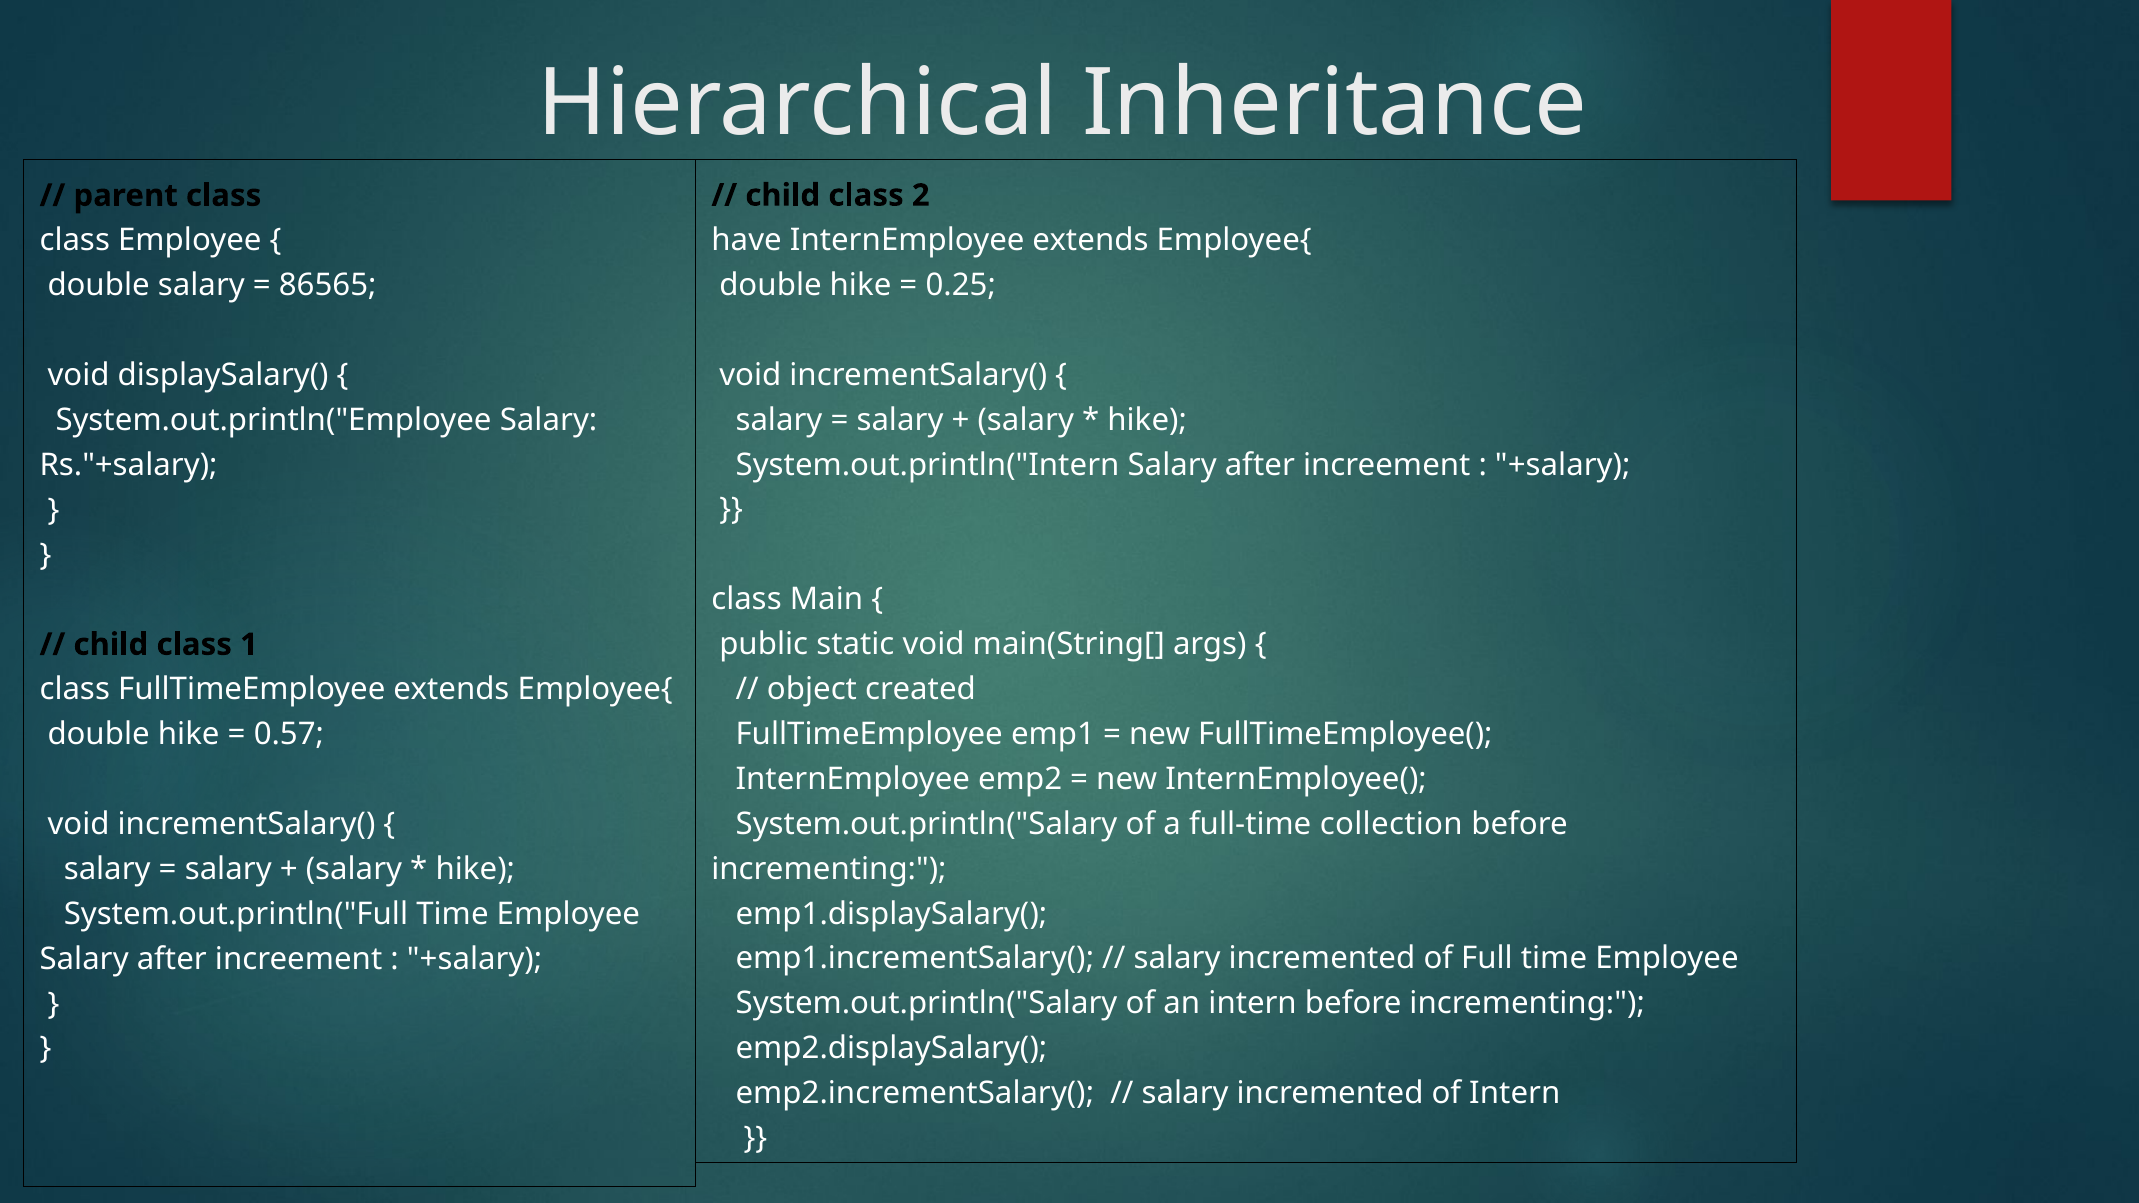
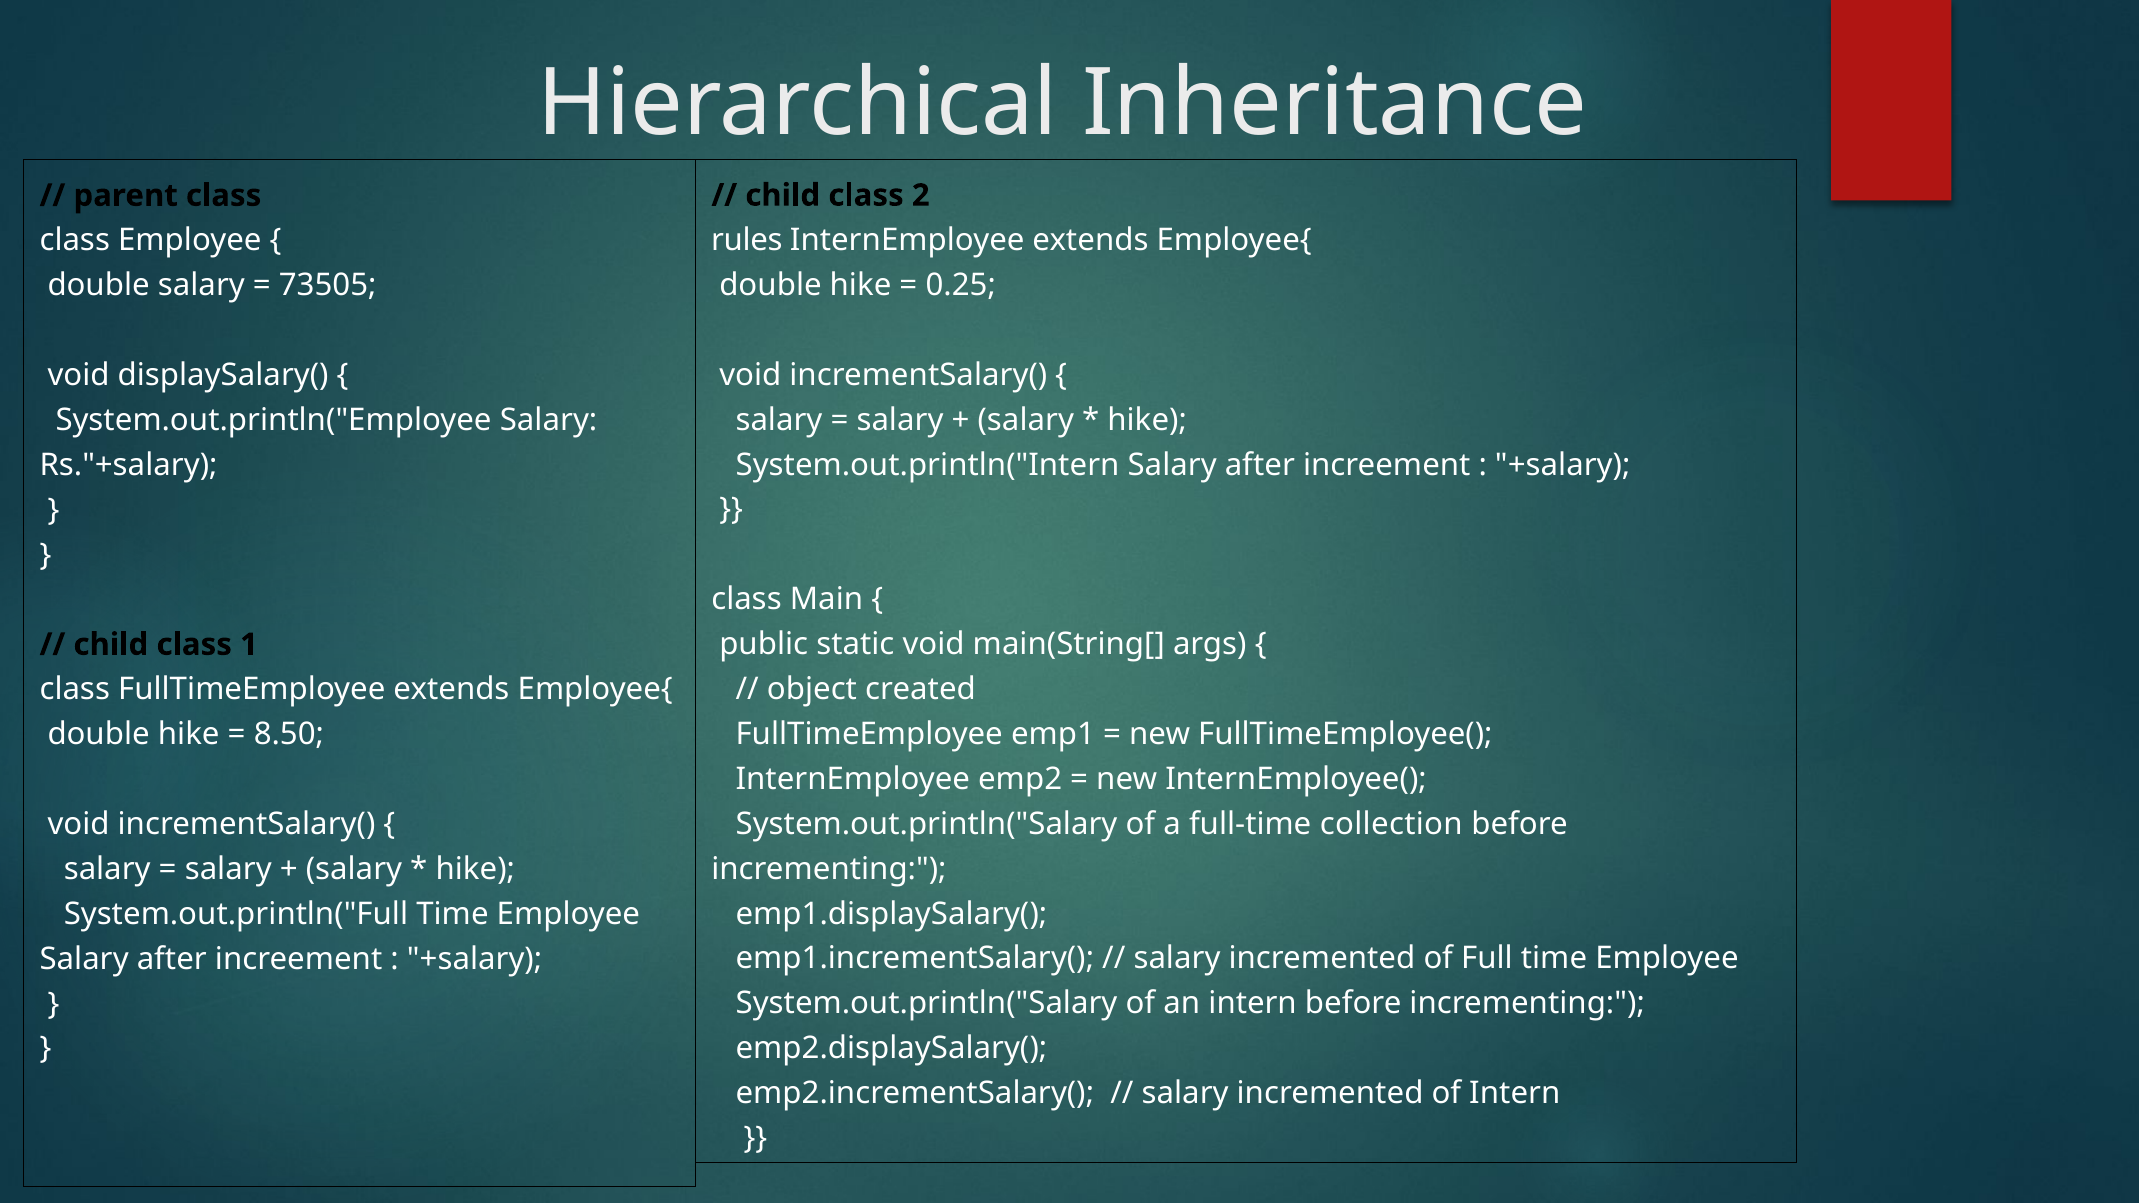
have: have -> rules (747, 240)
86565: 86565 -> 73505 (328, 285)
0.57: 0.57 -> 8.50 (289, 734)
